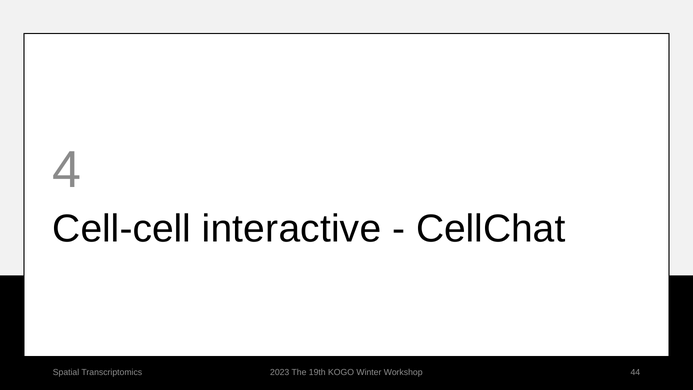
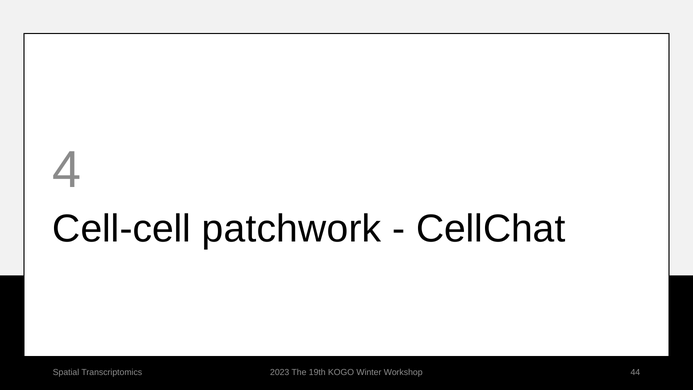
interactive: interactive -> patchwork (292, 229)
